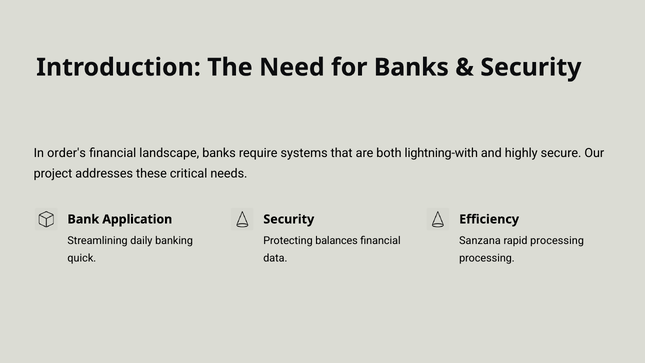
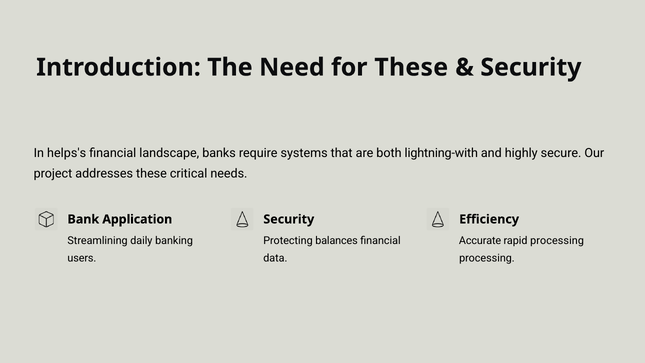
for Banks: Banks -> These (411, 67)
order's: order's -> helps's (67, 153)
Sanzana: Sanzana -> Accurate (480, 241)
quick: quick -> users (82, 258)
